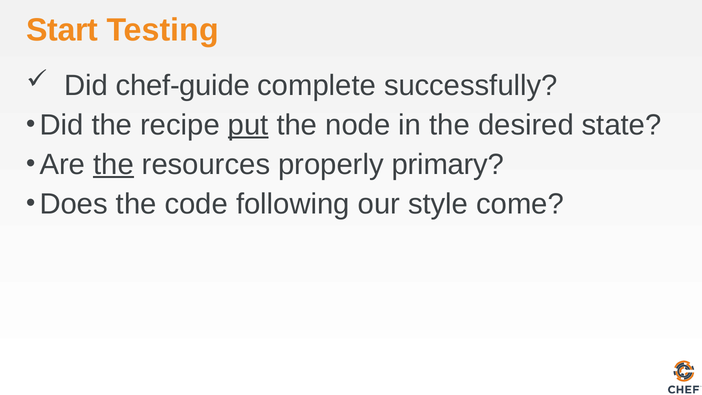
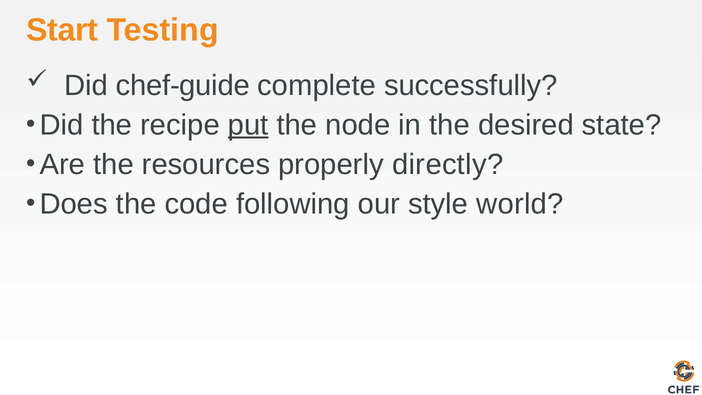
the underline: present -> none (114, 164)
primary: primary -> directly (448, 164)
come: come -> world (520, 204)
